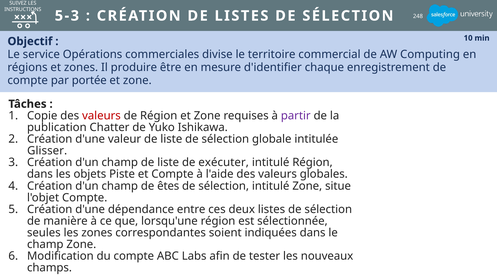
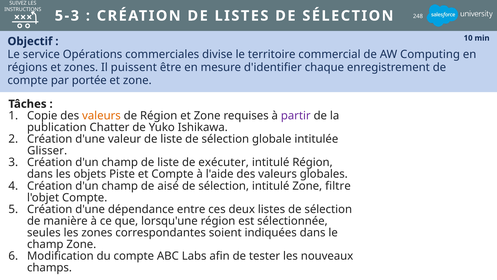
produire: produire -> puissent (134, 67)
valeurs colour: red -> orange (101, 116)
êtes: êtes -> aisé (168, 186)
situe: situe -> filtre (338, 186)
